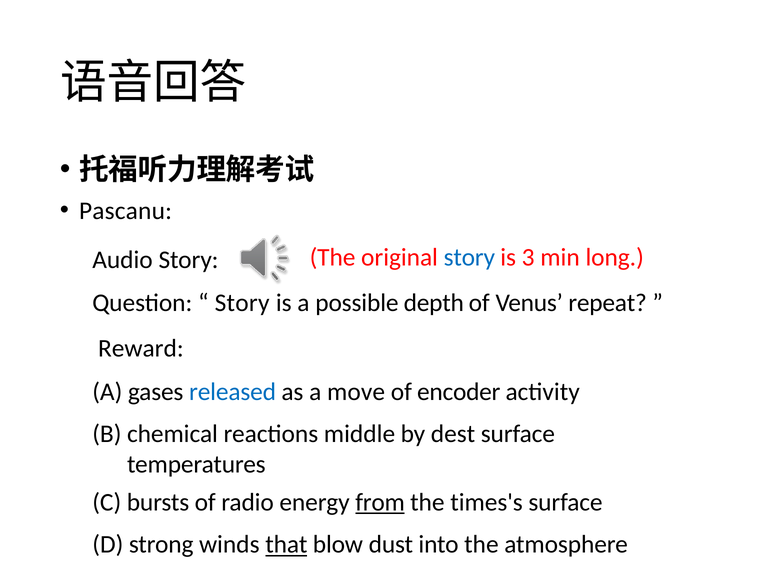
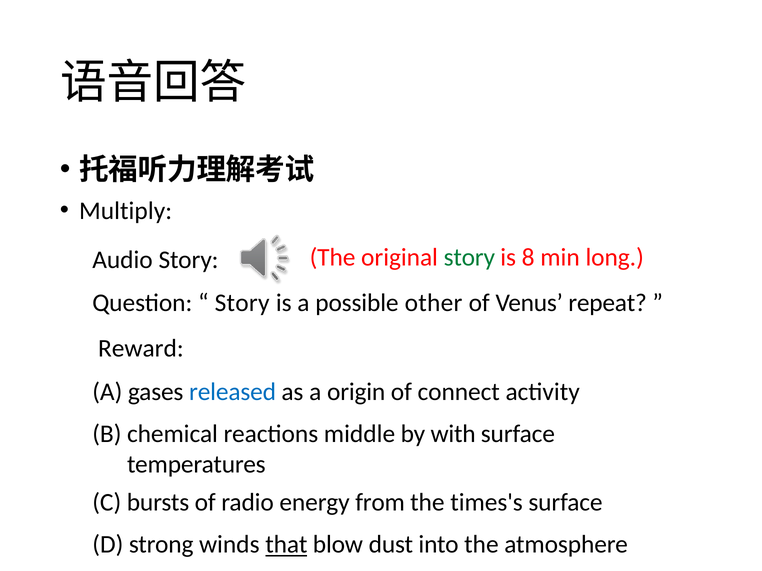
Pascanu: Pascanu -> Multiply (126, 211)
story colour: blue -> green (469, 257)
3: 3 -> 8 (528, 257)
depth: depth -> other (434, 303)
move: move -> origin (356, 392)
encoder: encoder -> connect (459, 392)
dest: dest -> with (453, 434)
from underline: present -> none (380, 503)
